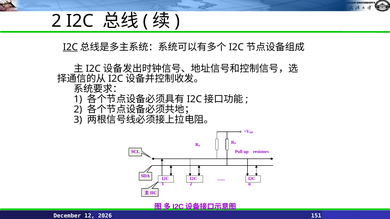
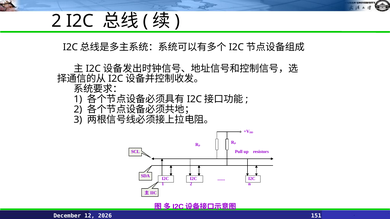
I2C underline: present -> none (70, 47)
